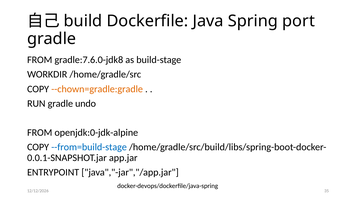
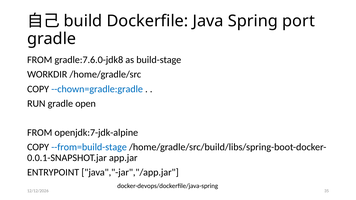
--chown=gradle:gradle colour: orange -> blue (97, 89)
undo: undo -> open (86, 104)
openjdk:0-jdk-alpine: openjdk:0-jdk-alpine -> openjdk:7-jdk-alpine (96, 133)
